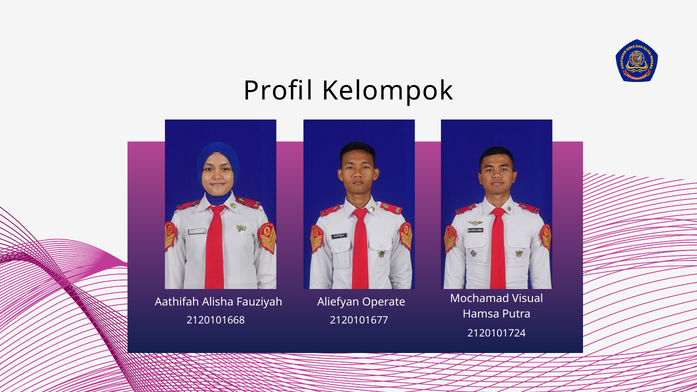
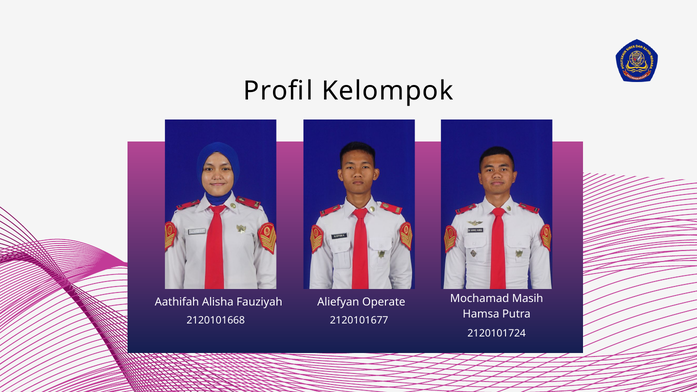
Visual: Visual -> Masih (528, 298)
